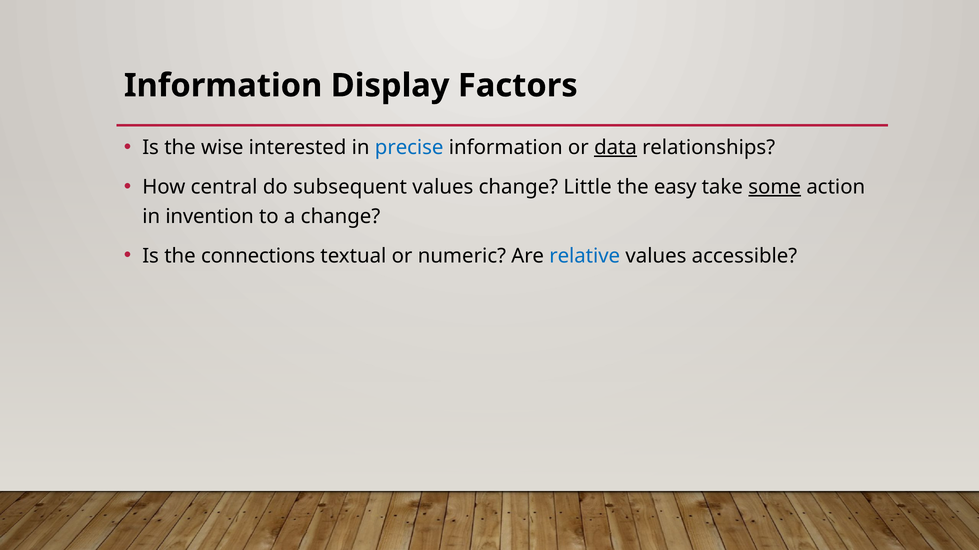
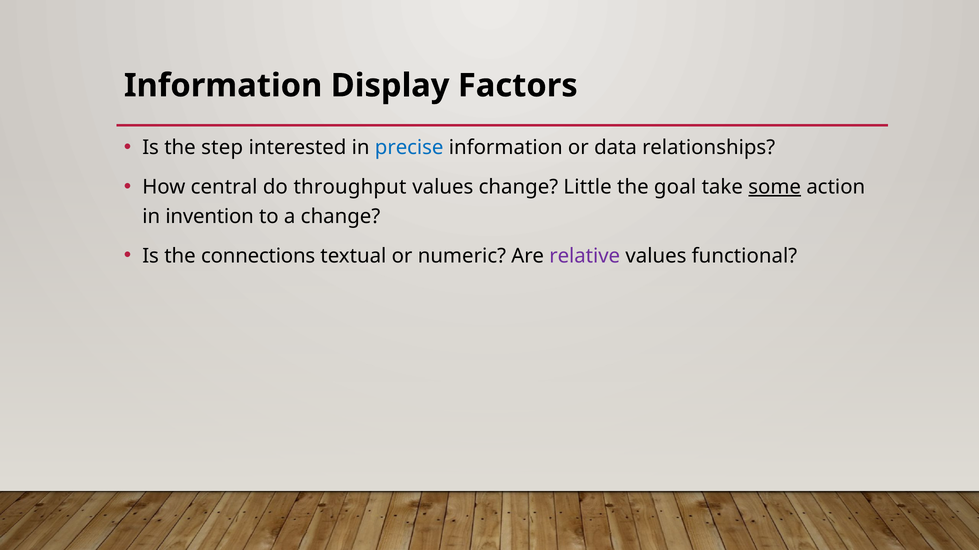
wise: wise -> step (222, 148)
data underline: present -> none (616, 148)
subsequent: subsequent -> throughput (350, 187)
easy: easy -> goal (675, 187)
relative colour: blue -> purple (585, 256)
accessible: accessible -> functional (744, 256)
